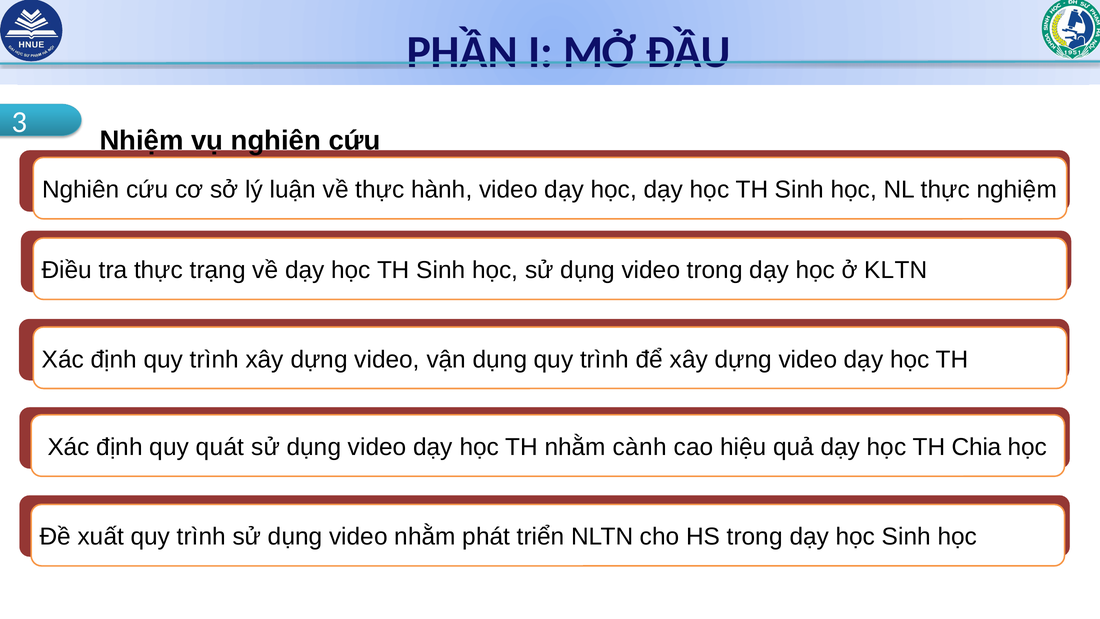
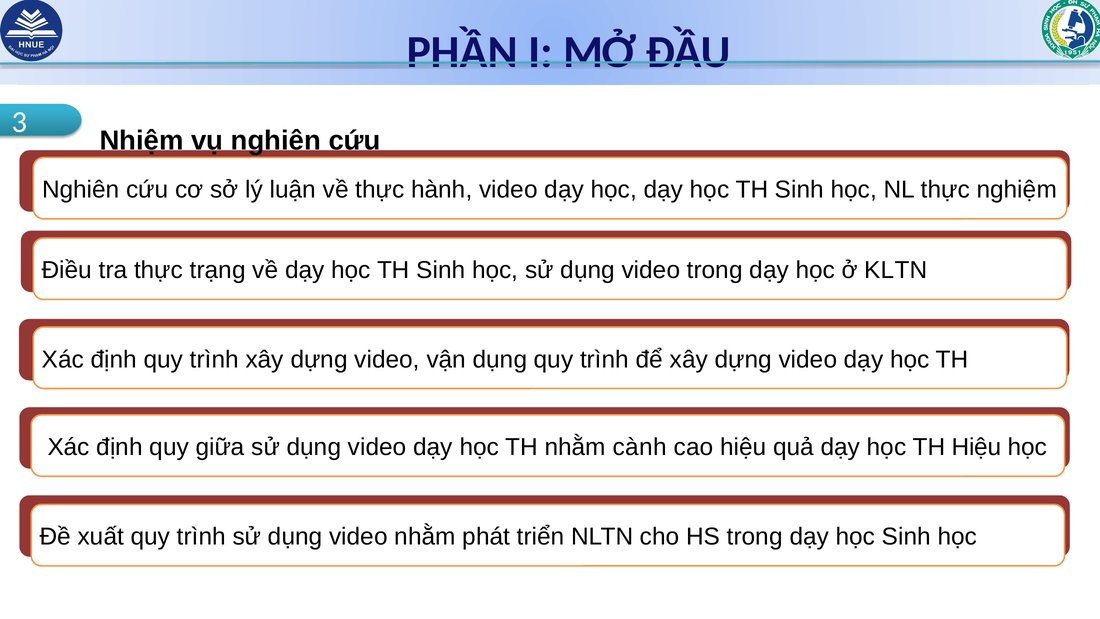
quát: quát -> giữa (220, 447)
TH Chia: Chia -> Hiệu (977, 447)
